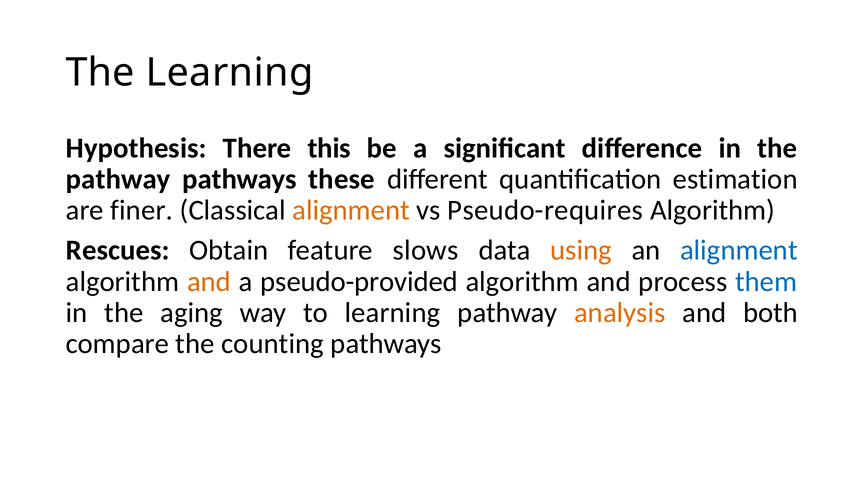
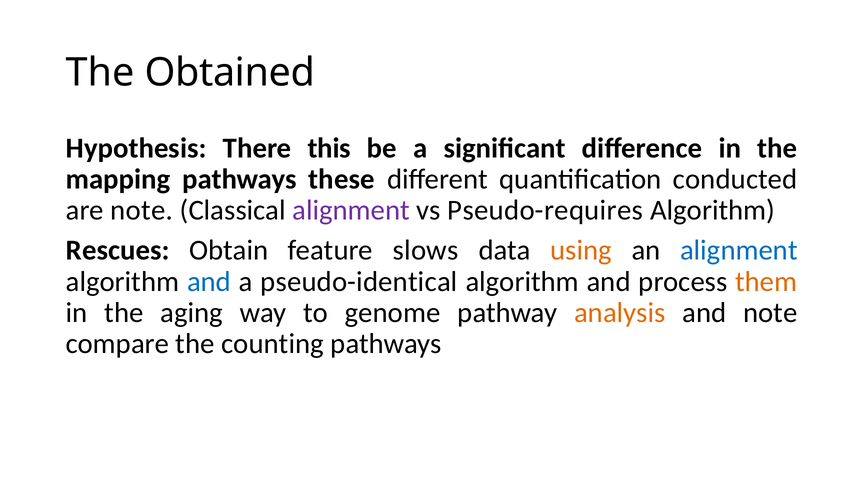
The Learning: Learning -> Obtained (230, 73)
pathway: pathway -> mapping (118, 179)
estimation: estimation -> conducted (735, 179)
are finer: finer -> note (142, 210)
alignment colour: orange -> purple (351, 210)
and colour: orange -> blue (209, 282)
pseudo-provided: pseudo-provided -> pseudo-identical (359, 282)
them colour: blue -> orange (766, 282)
to learning: learning -> genome (393, 313)
and both: both -> note (770, 313)
